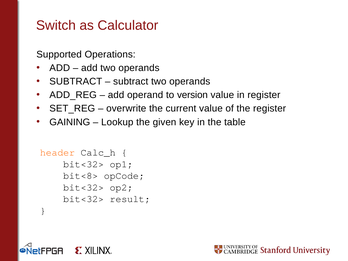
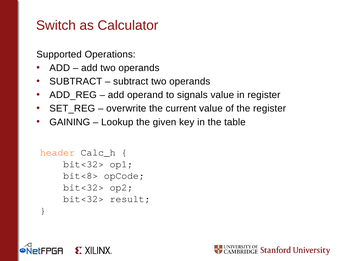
version: version -> signals (192, 95)
